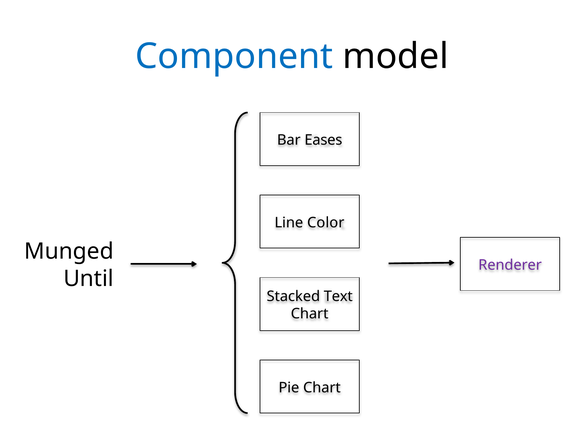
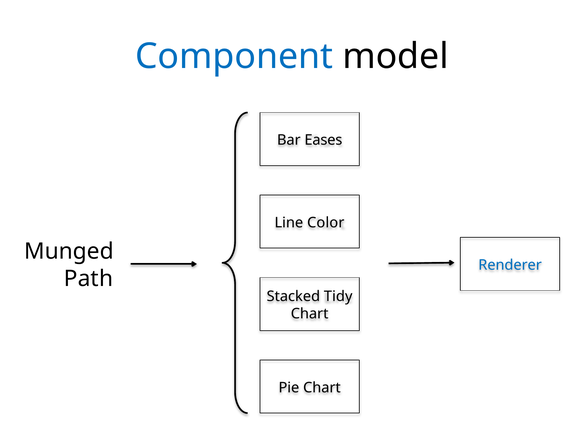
Renderer colour: purple -> blue (510, 265)
Until: Until -> Path (88, 279)
Text: Text -> Tidy (338, 296)
